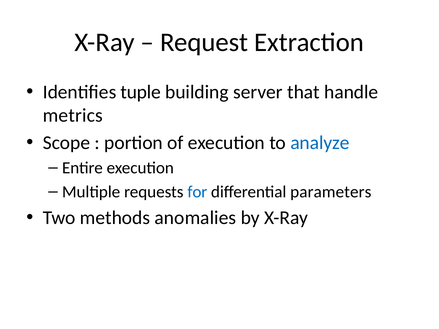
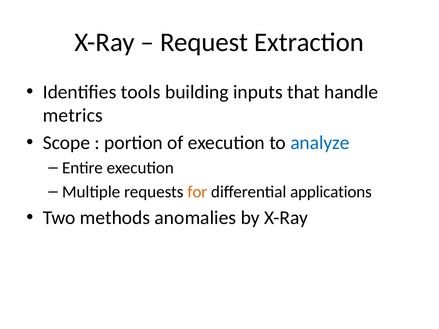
tuple: tuple -> tools (141, 92)
server: server -> inputs (258, 92)
for colour: blue -> orange (197, 192)
parameters: parameters -> applications (331, 192)
